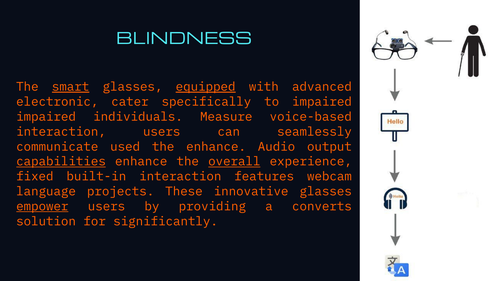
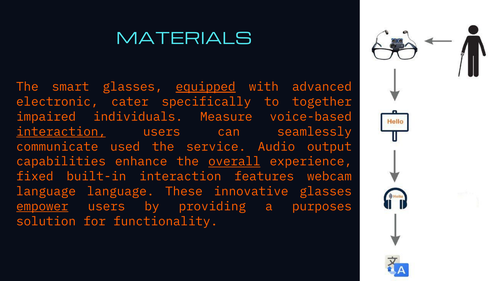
BLINDNESS: BLINDNESS -> MATERIALS (184, 39)
smart underline: present -> none (71, 87)
to impaired: impaired -> together (322, 102)
interaction underline: none -> present (61, 132)
the enhance: enhance -> service (216, 147)
capabilities underline: present -> none (61, 162)
language projects: projects -> language (121, 192)
converts: converts -> purposes (322, 207)
significantly: significantly -> functionality (166, 221)
